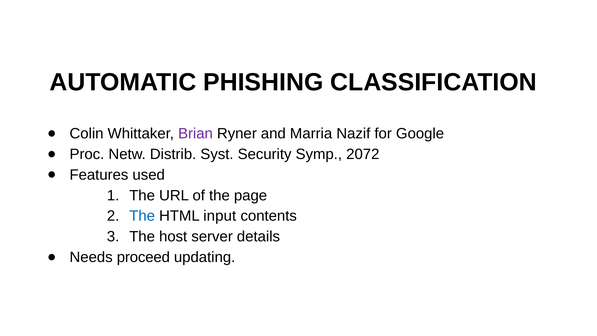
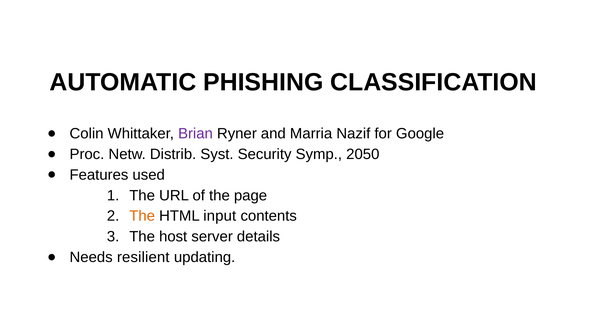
2072: 2072 -> 2050 (363, 154)
The colour: blue -> orange (142, 216)
proceed: proceed -> resilient (143, 257)
